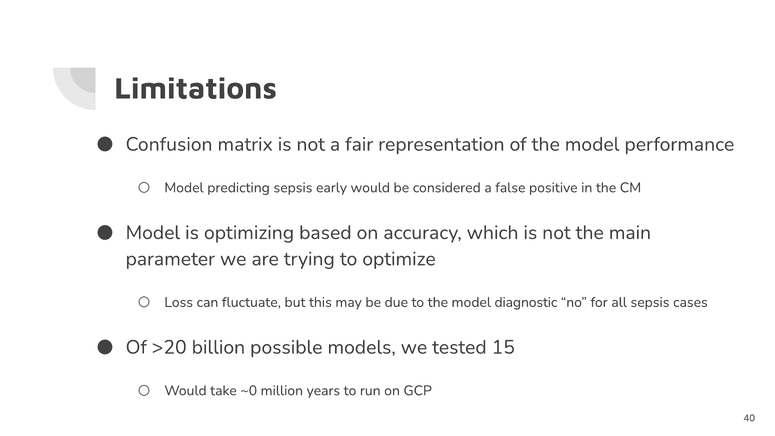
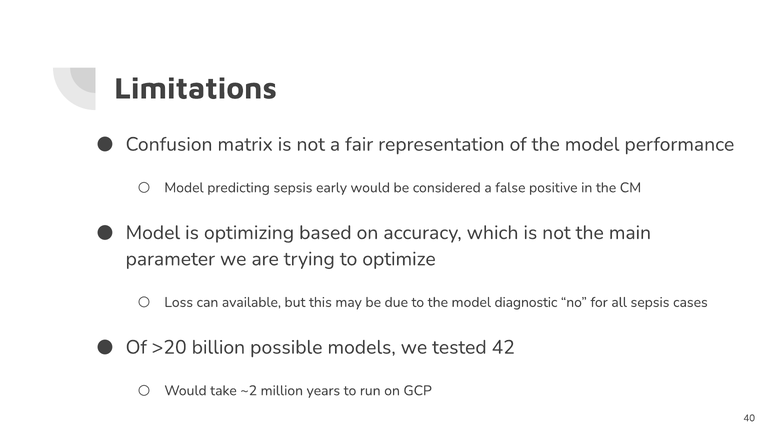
fluctuate: fluctuate -> available (251, 302)
15: 15 -> 42 (503, 347)
~0: ~0 -> ~2 (249, 391)
